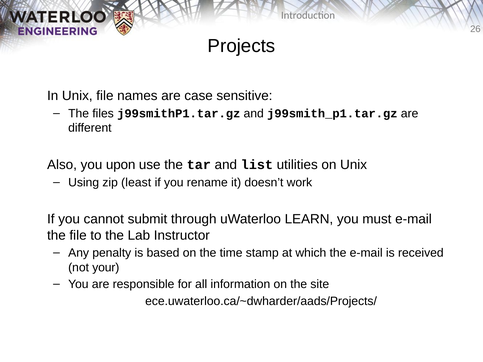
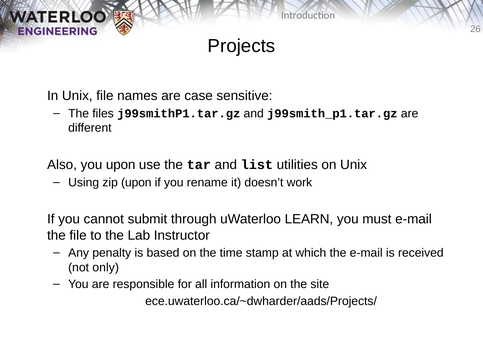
zip least: least -> upon (136, 183)
your: your -> only (106, 268)
